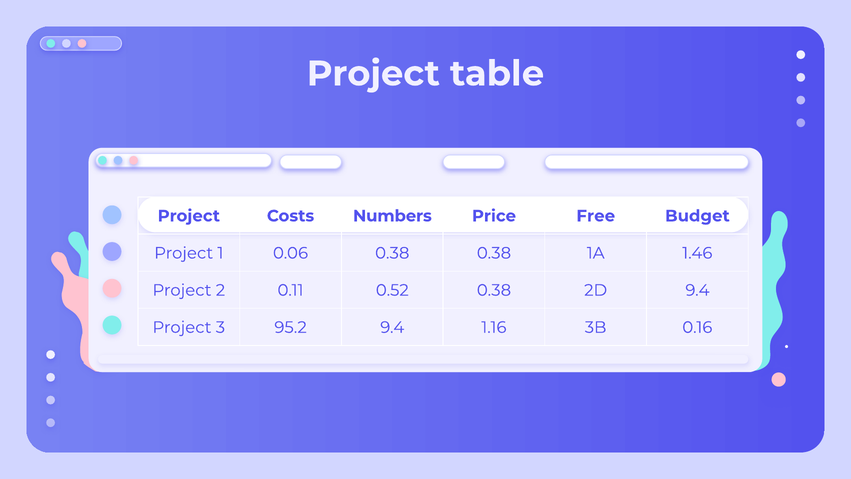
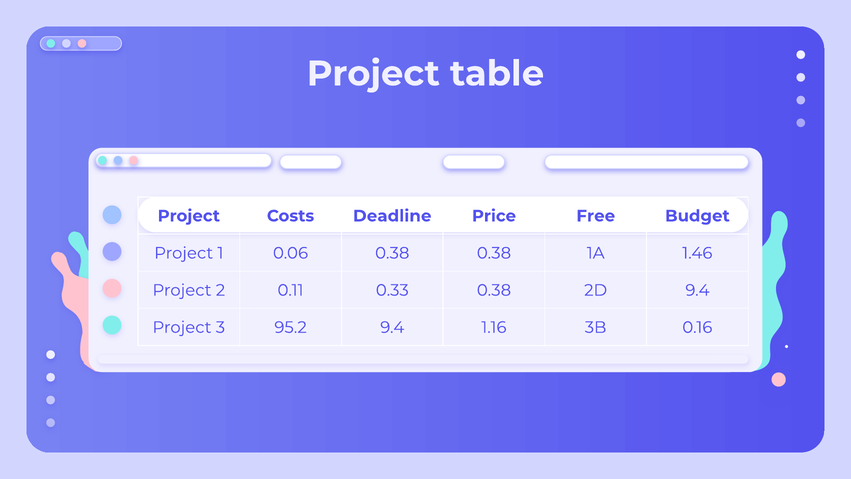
Numbers: Numbers -> Deadline (392, 216)
0.52: 0.52 -> 0.33 (392, 290)
